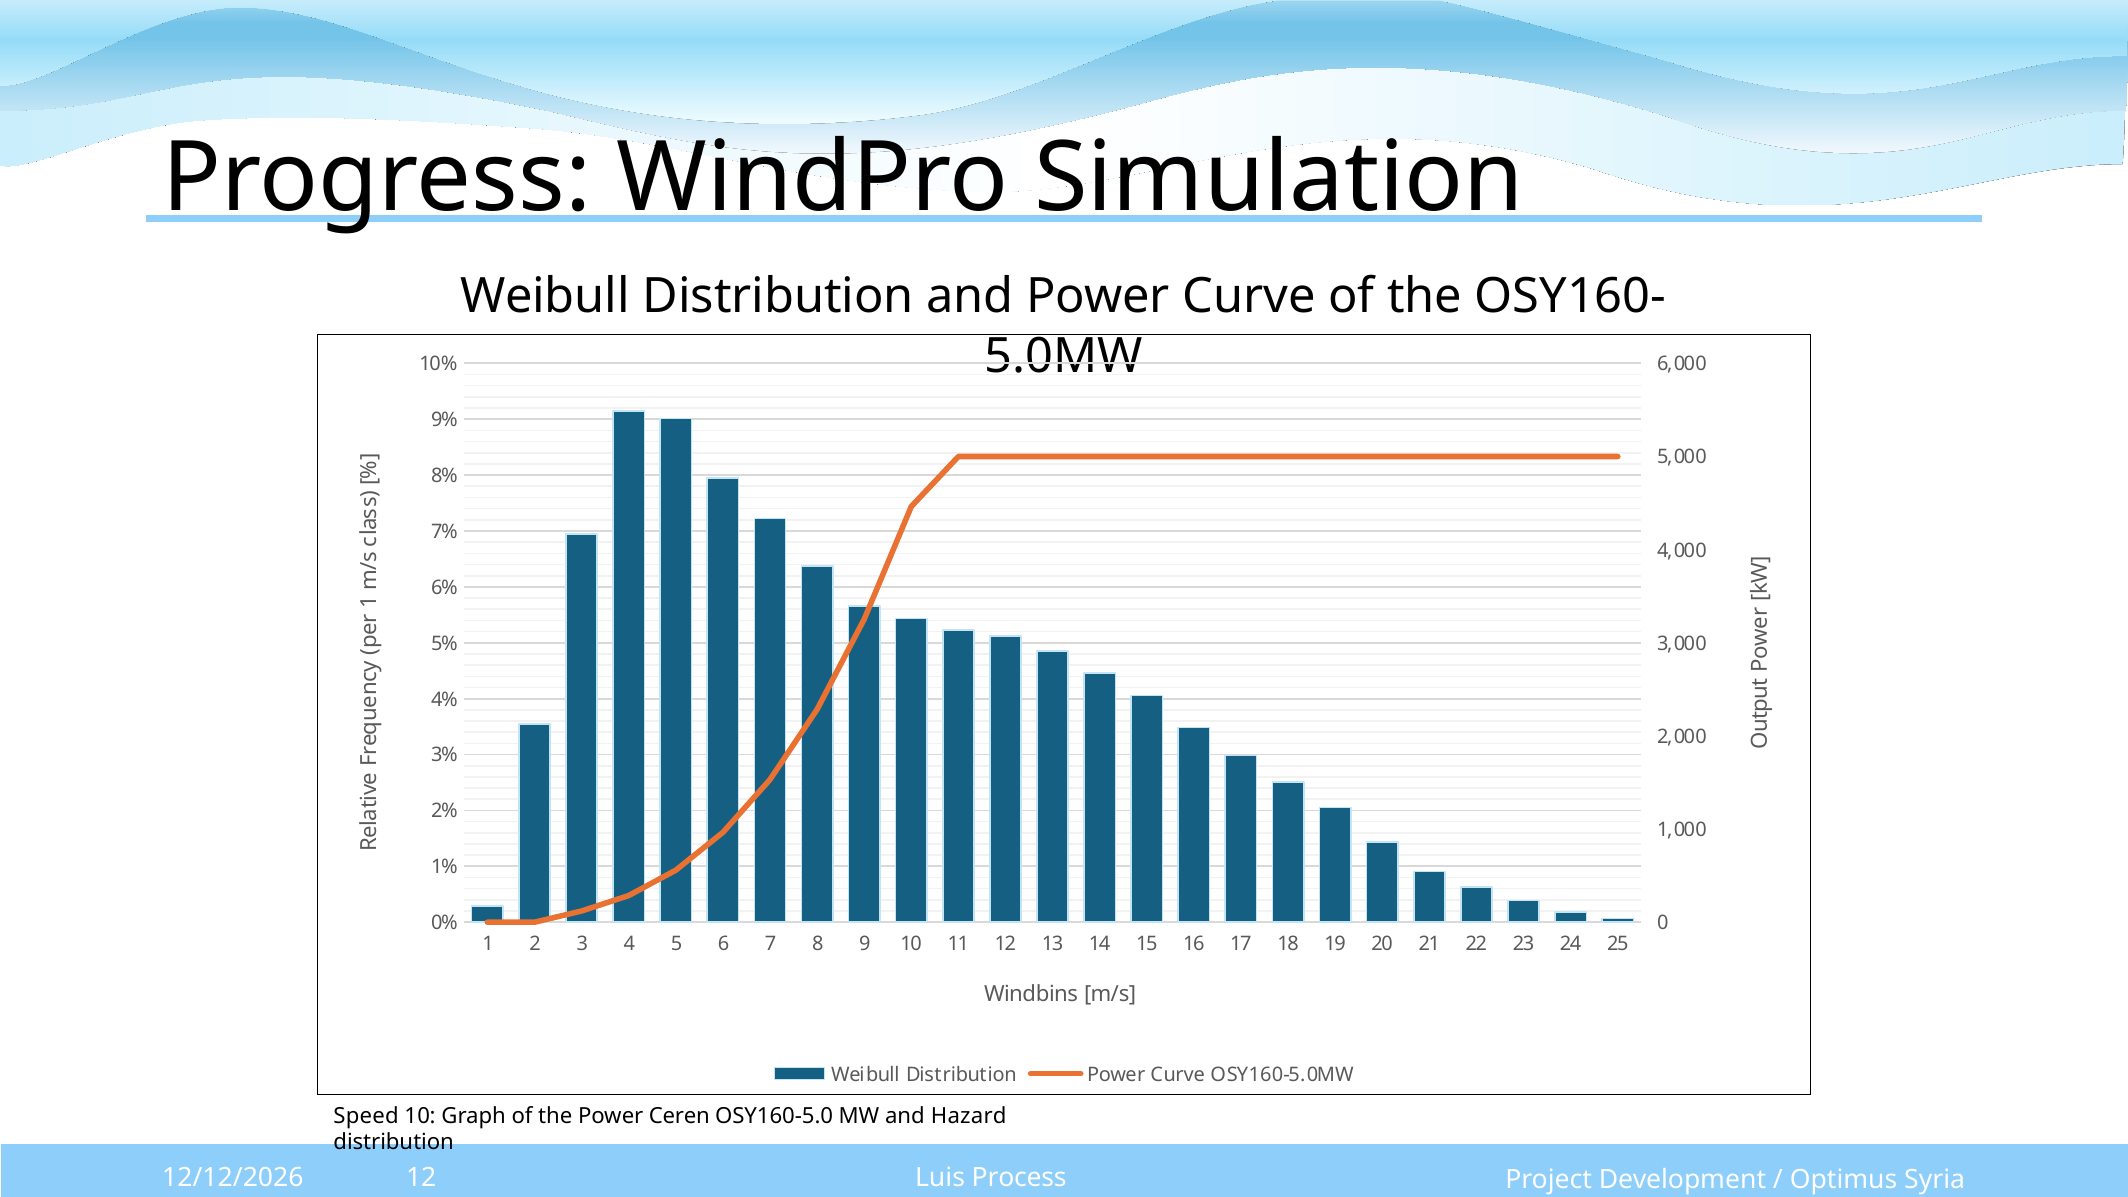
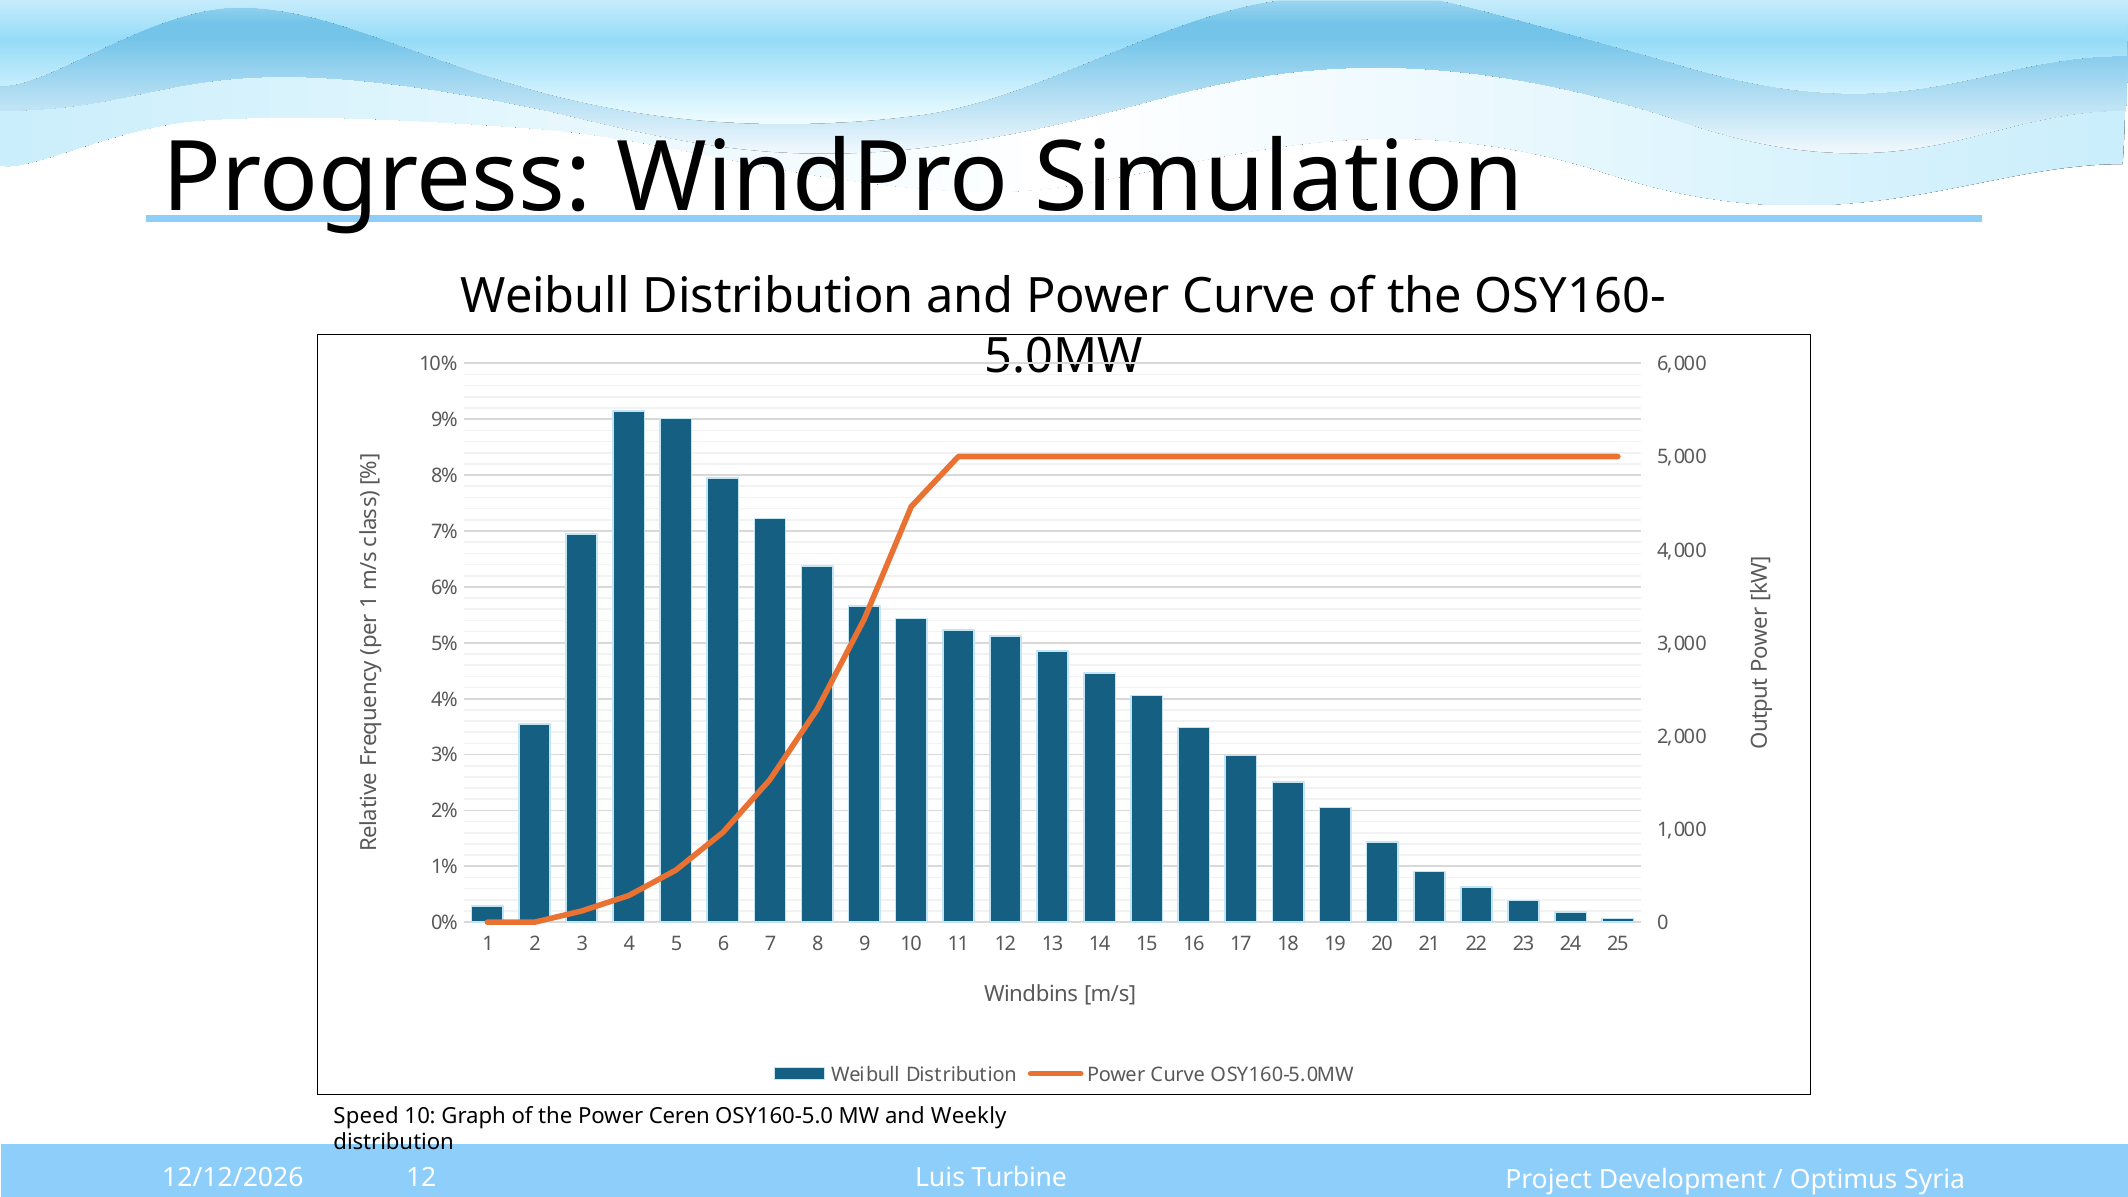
Hazard: Hazard -> Weekly (969, 1116)
Process: Process -> Turbine (1019, 1177)
